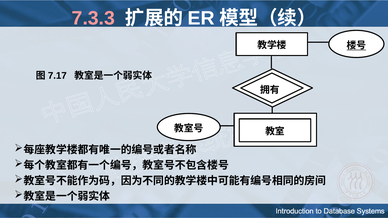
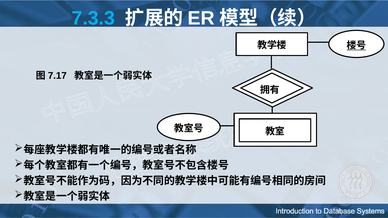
7.3.3 colour: pink -> light blue (93, 18)
